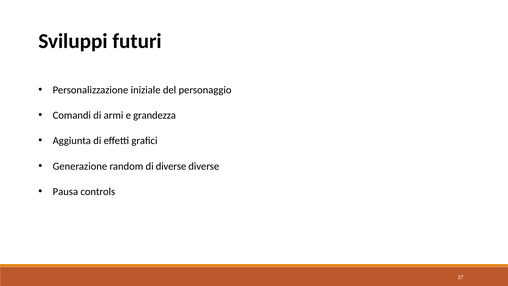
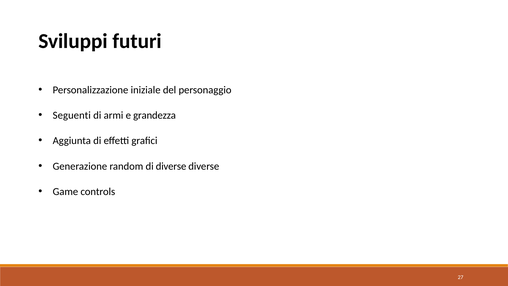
Comandi: Comandi -> Seguenti (72, 115)
Pausa: Pausa -> Game (65, 191)
